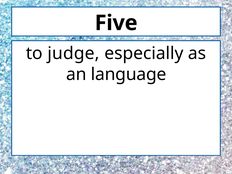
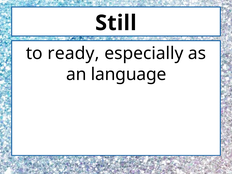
Five: Five -> Still (116, 23)
judge: judge -> ready (73, 53)
